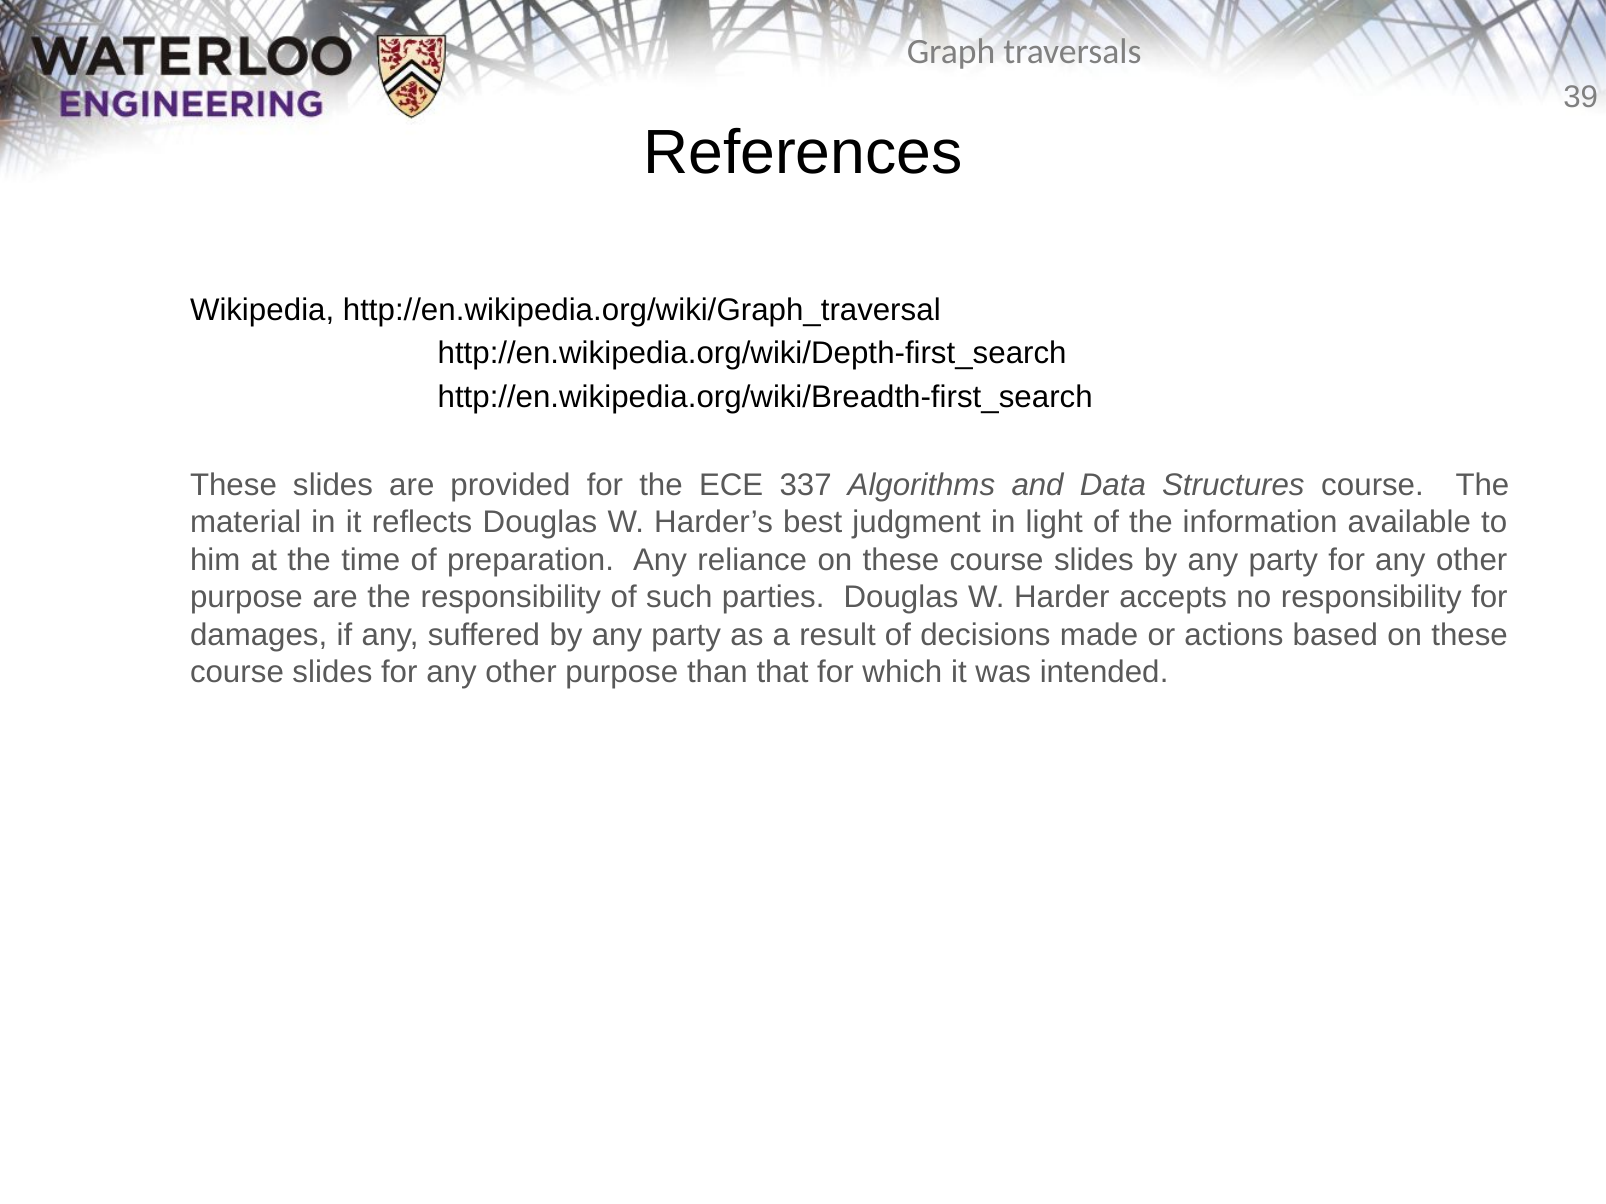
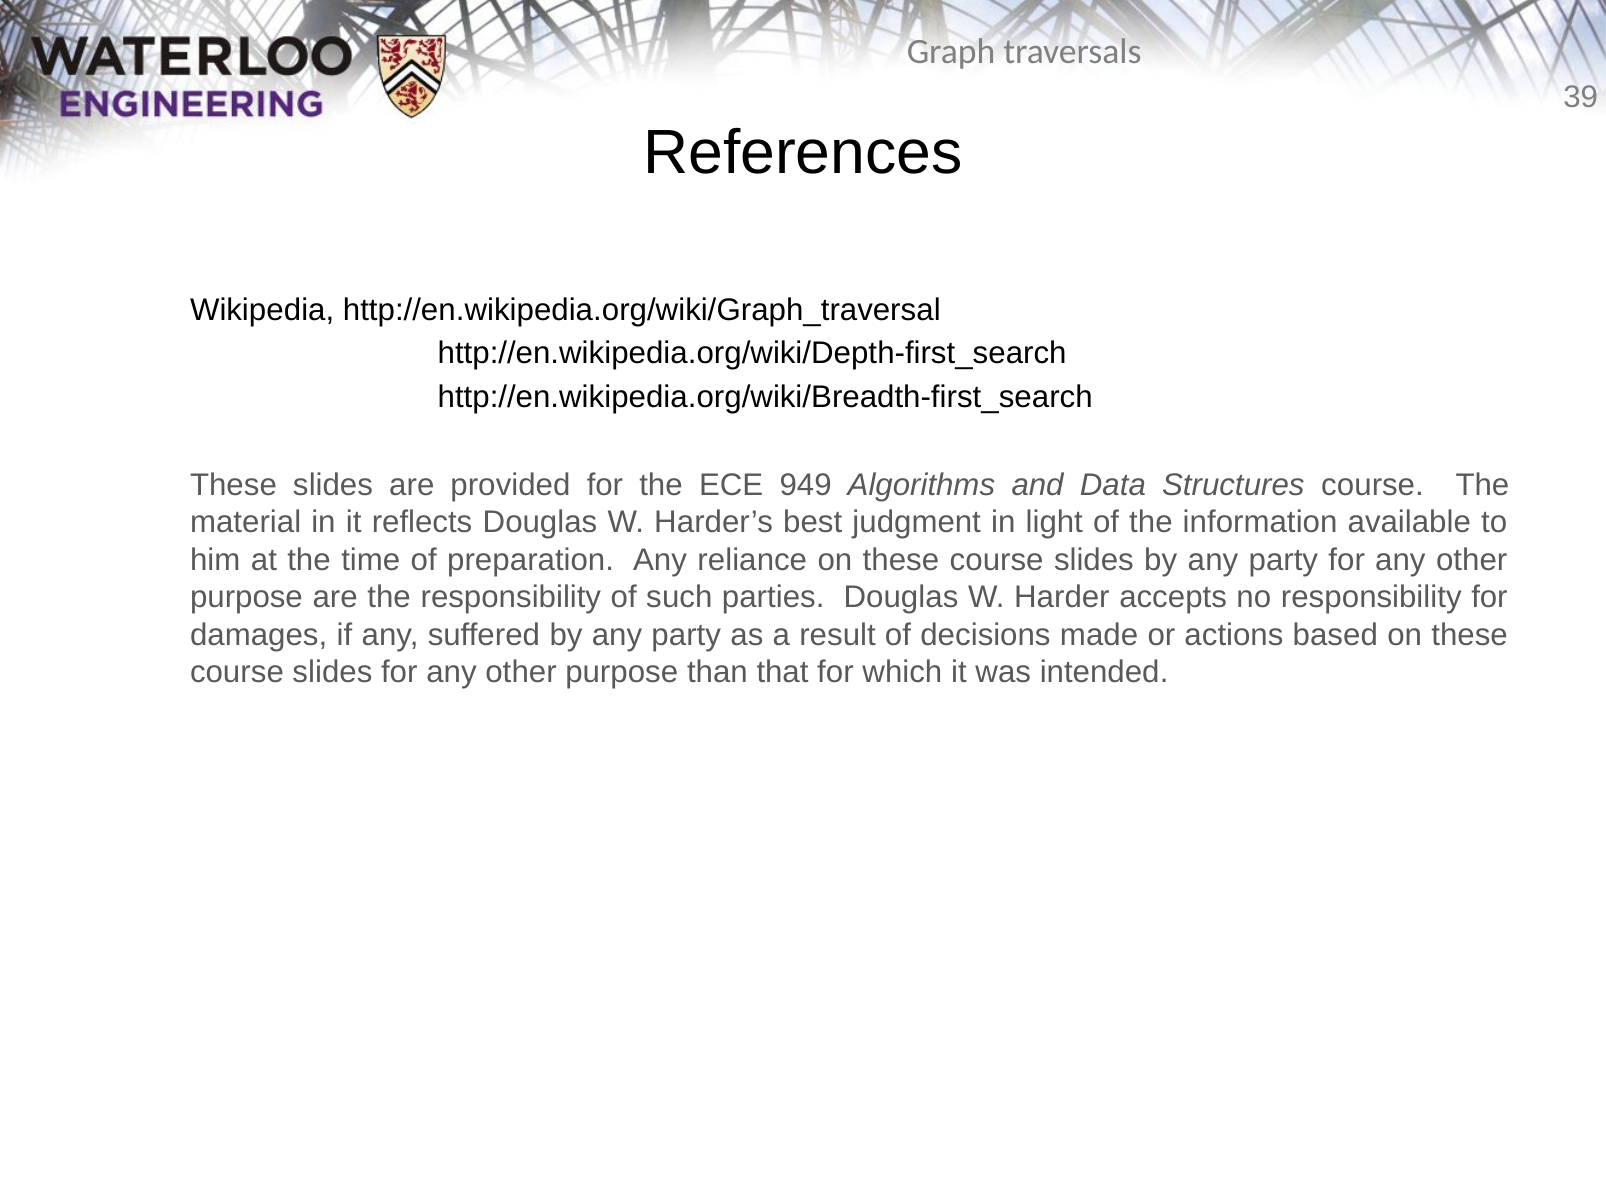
337: 337 -> 949 (806, 485)
